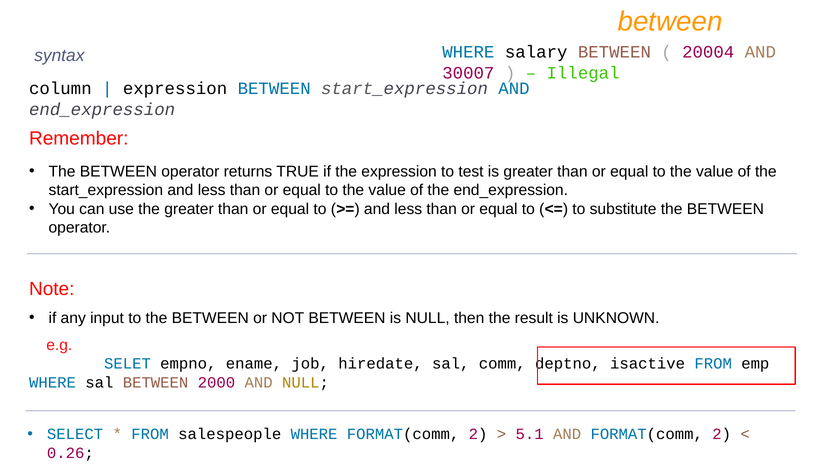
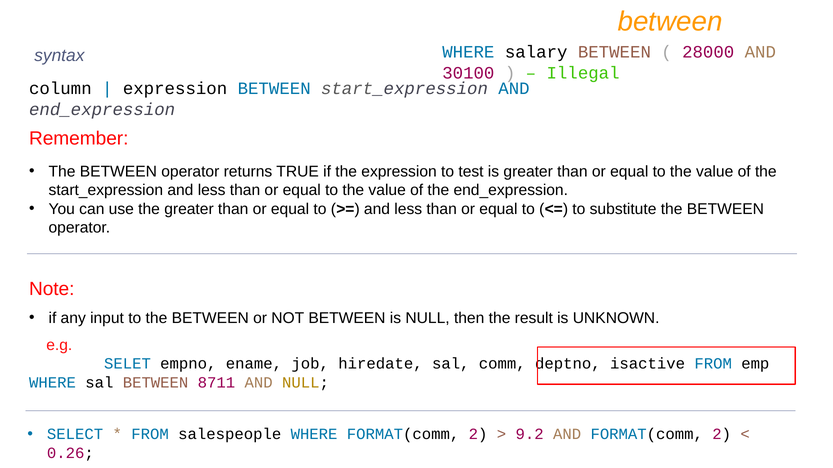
20004: 20004 -> 28000 (708, 52)
30007: 30007 -> 30100 (468, 73)
2000: 2000 -> 8711 (216, 383)
5.1: 5.1 -> 9.2 (530, 435)
